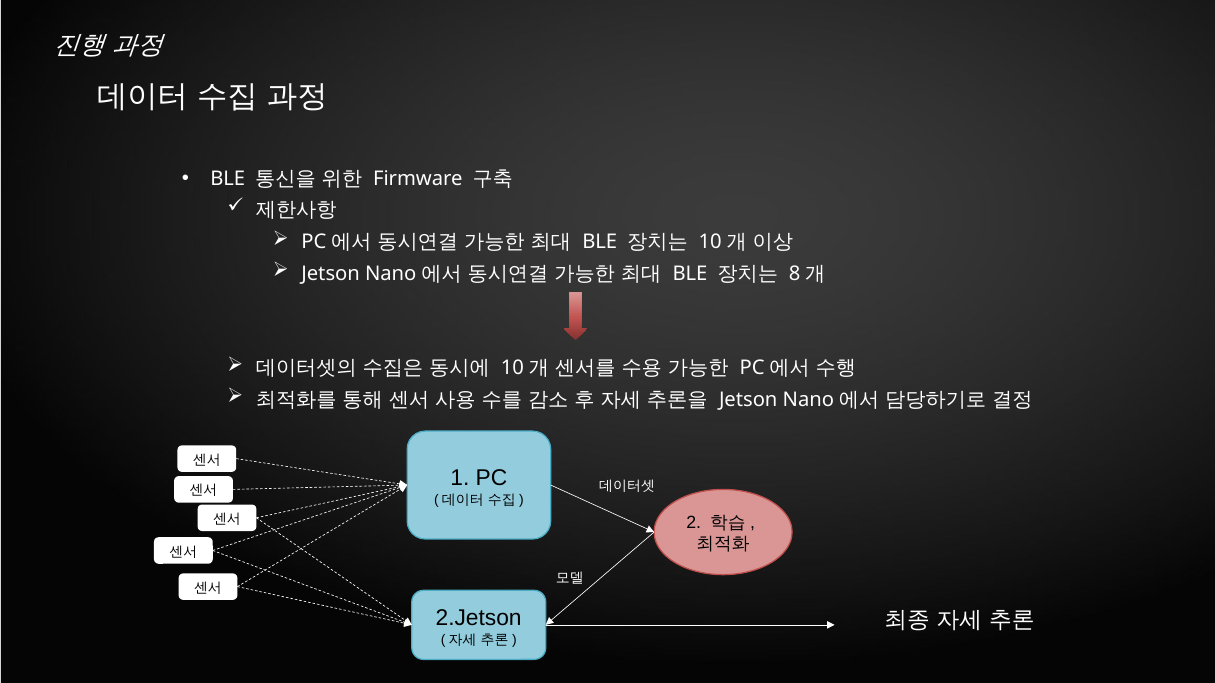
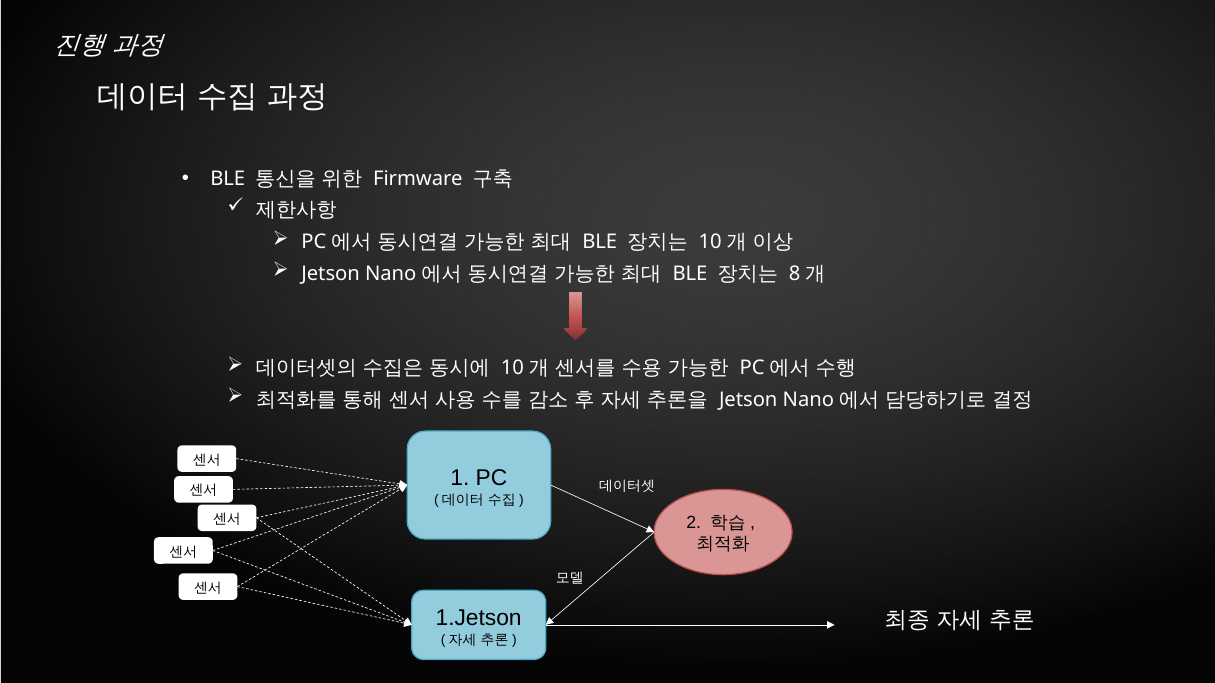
2.Jetson: 2.Jetson -> 1.Jetson (479, 618)
